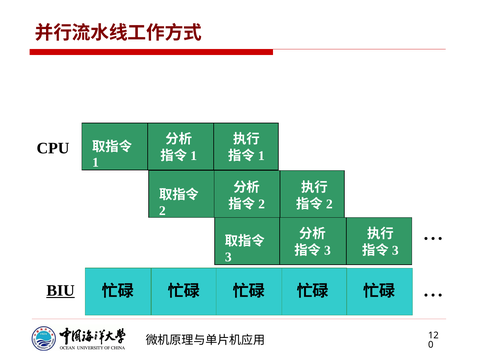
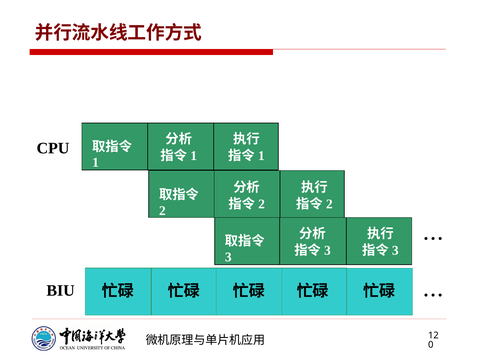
BIU underline: present -> none (61, 290)
